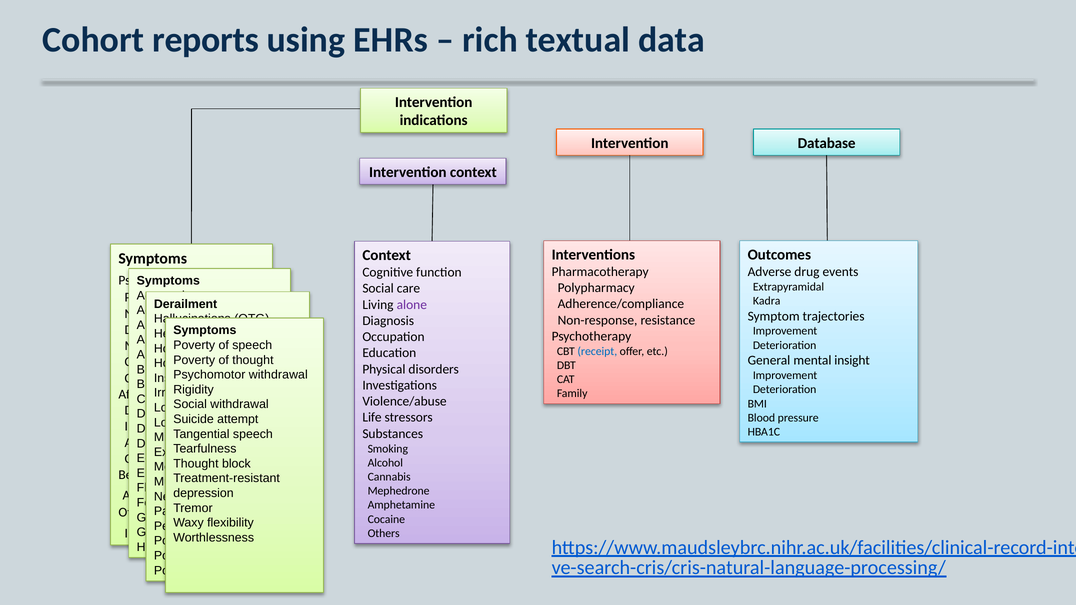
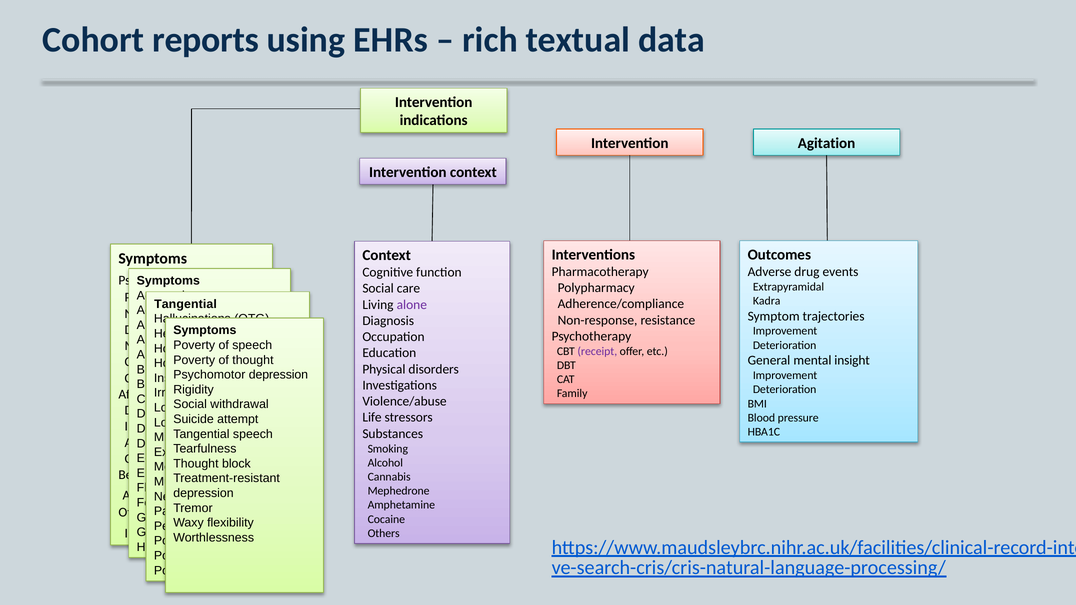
Intervention Database: Database -> Agitation (827, 143)
Derailment: Derailment -> Tangential (185, 304)
receipt colour: blue -> purple (597, 351)
withdrawal: withdrawal -> depression (278, 375)
